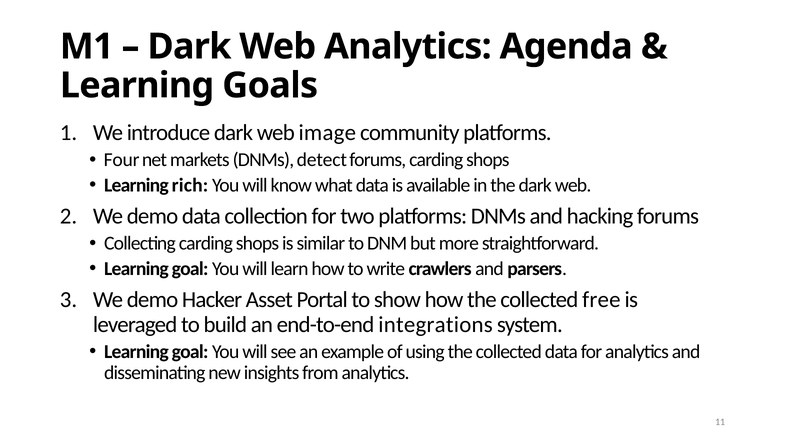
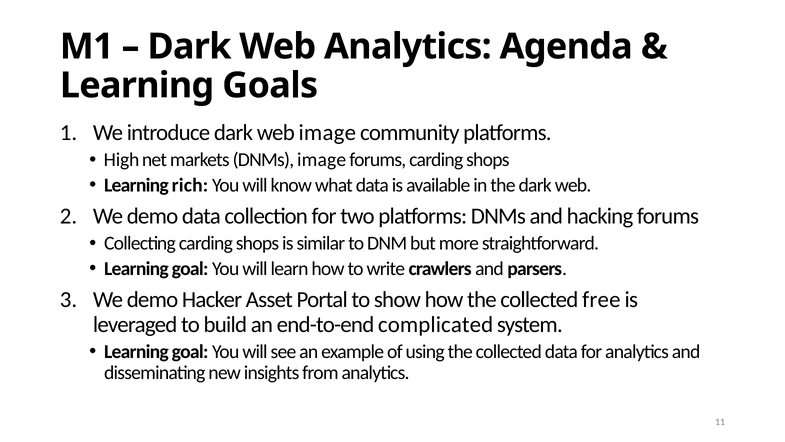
Four: Four -> High (122, 160)
DNMs detect: detect -> image (322, 160)
integrations: integrations -> complicated (436, 324)
